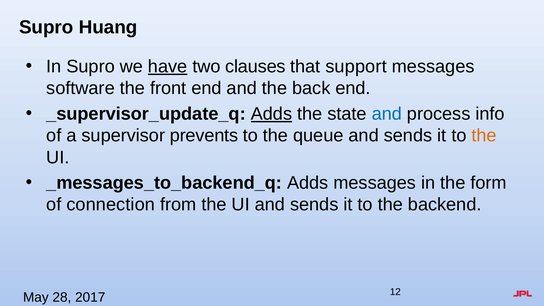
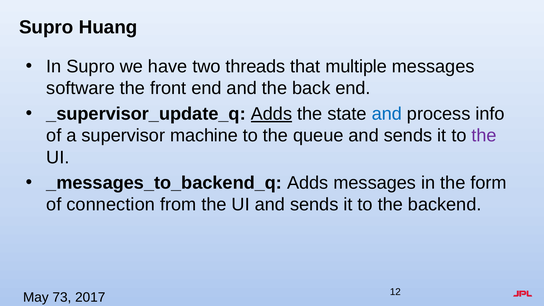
have underline: present -> none (168, 67)
clauses: clauses -> threads (255, 67)
support: support -> multiple (356, 67)
prevents: prevents -> machine (204, 136)
the colour: orange -> purple (484, 136)
28: 28 -> 73 (62, 297)
